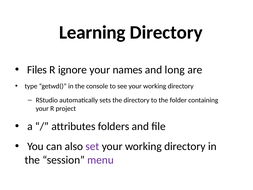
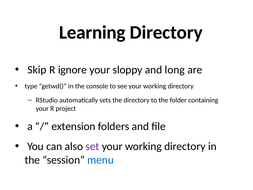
Files: Files -> Skip (37, 70)
names: names -> sloppy (128, 70)
attributes: attributes -> extension (73, 126)
menu colour: purple -> blue (101, 160)
